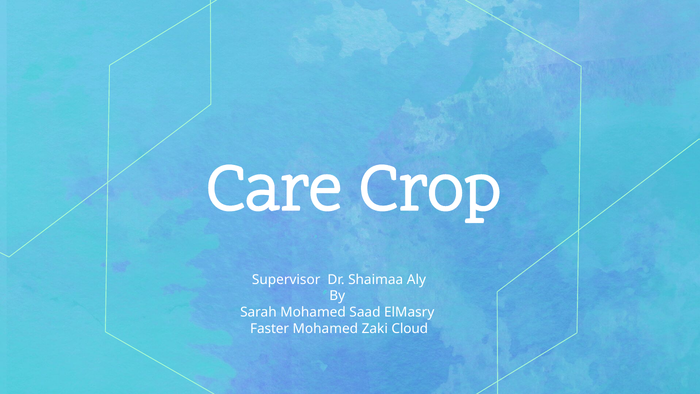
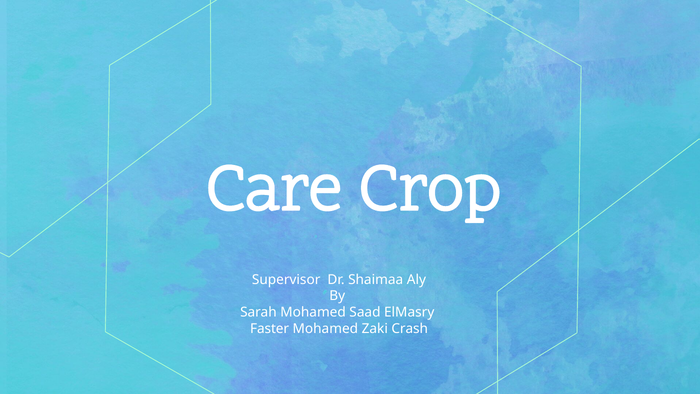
Cloud: Cloud -> Crash (410, 328)
